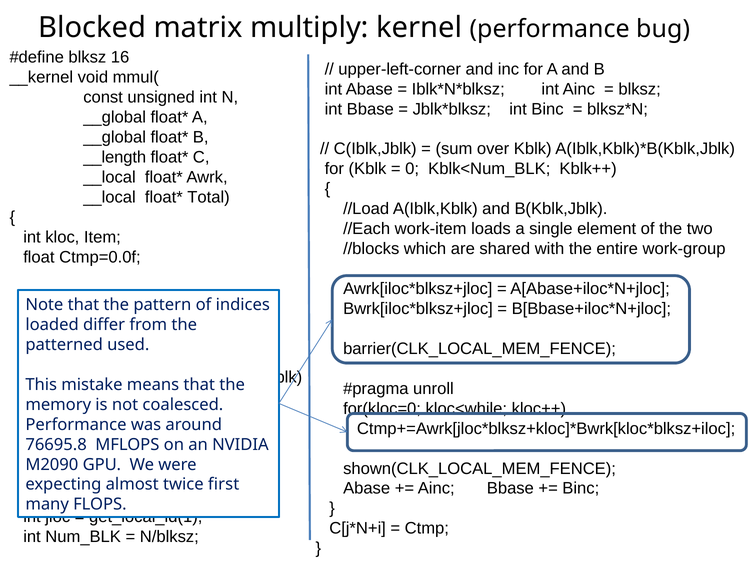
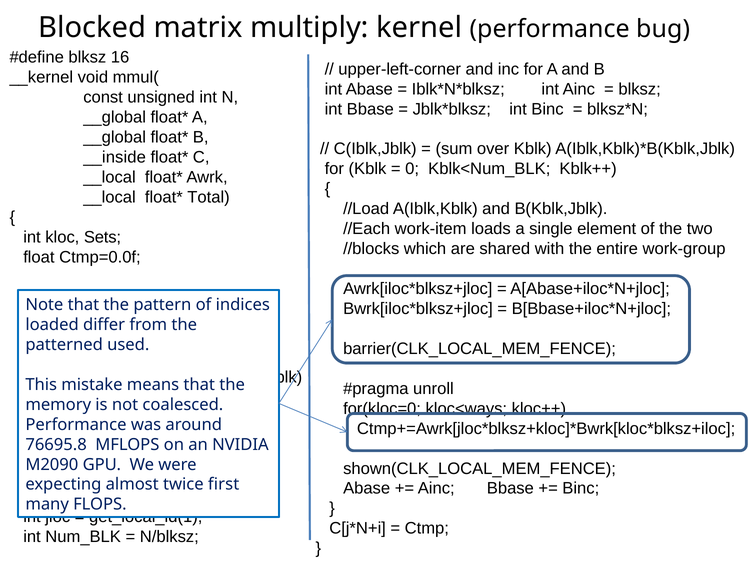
__length: __length -> __inside (115, 157)
Item: Item -> Sets (102, 237)
kloc<while: kloc<while -> kloc<ways (466, 408)
